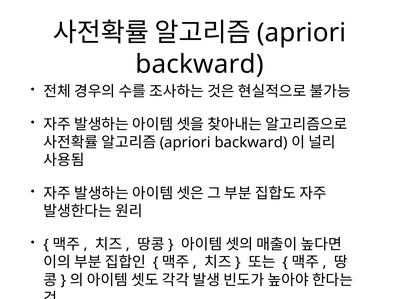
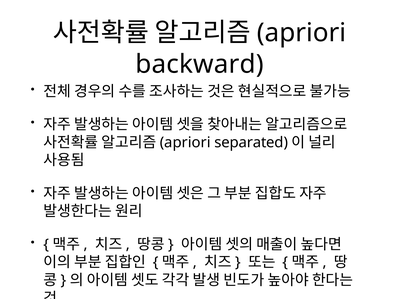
backward: backward -> separated (251, 143)
